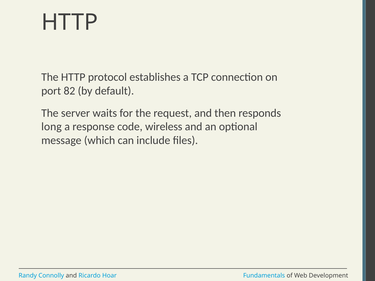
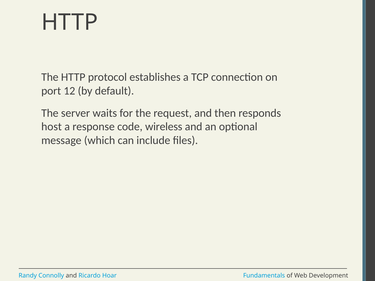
82: 82 -> 12 (69, 91)
long: long -> host (52, 127)
